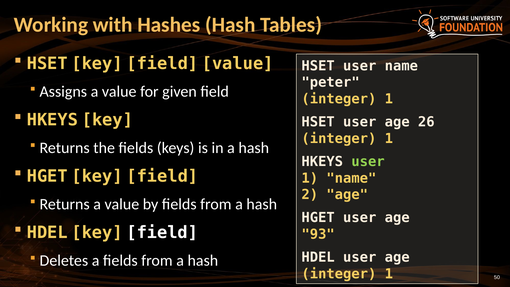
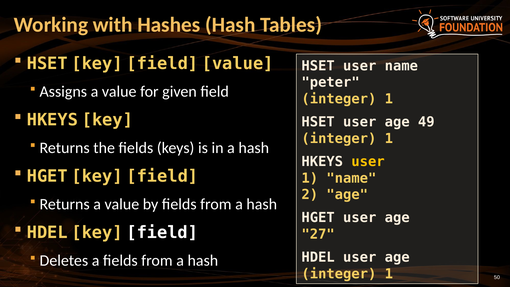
26: 26 -> 49 (426, 122)
user colour: light green -> yellow (368, 161)
93: 93 -> 27 (318, 234)
